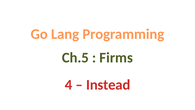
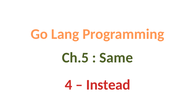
Firms: Firms -> Same (116, 57)
